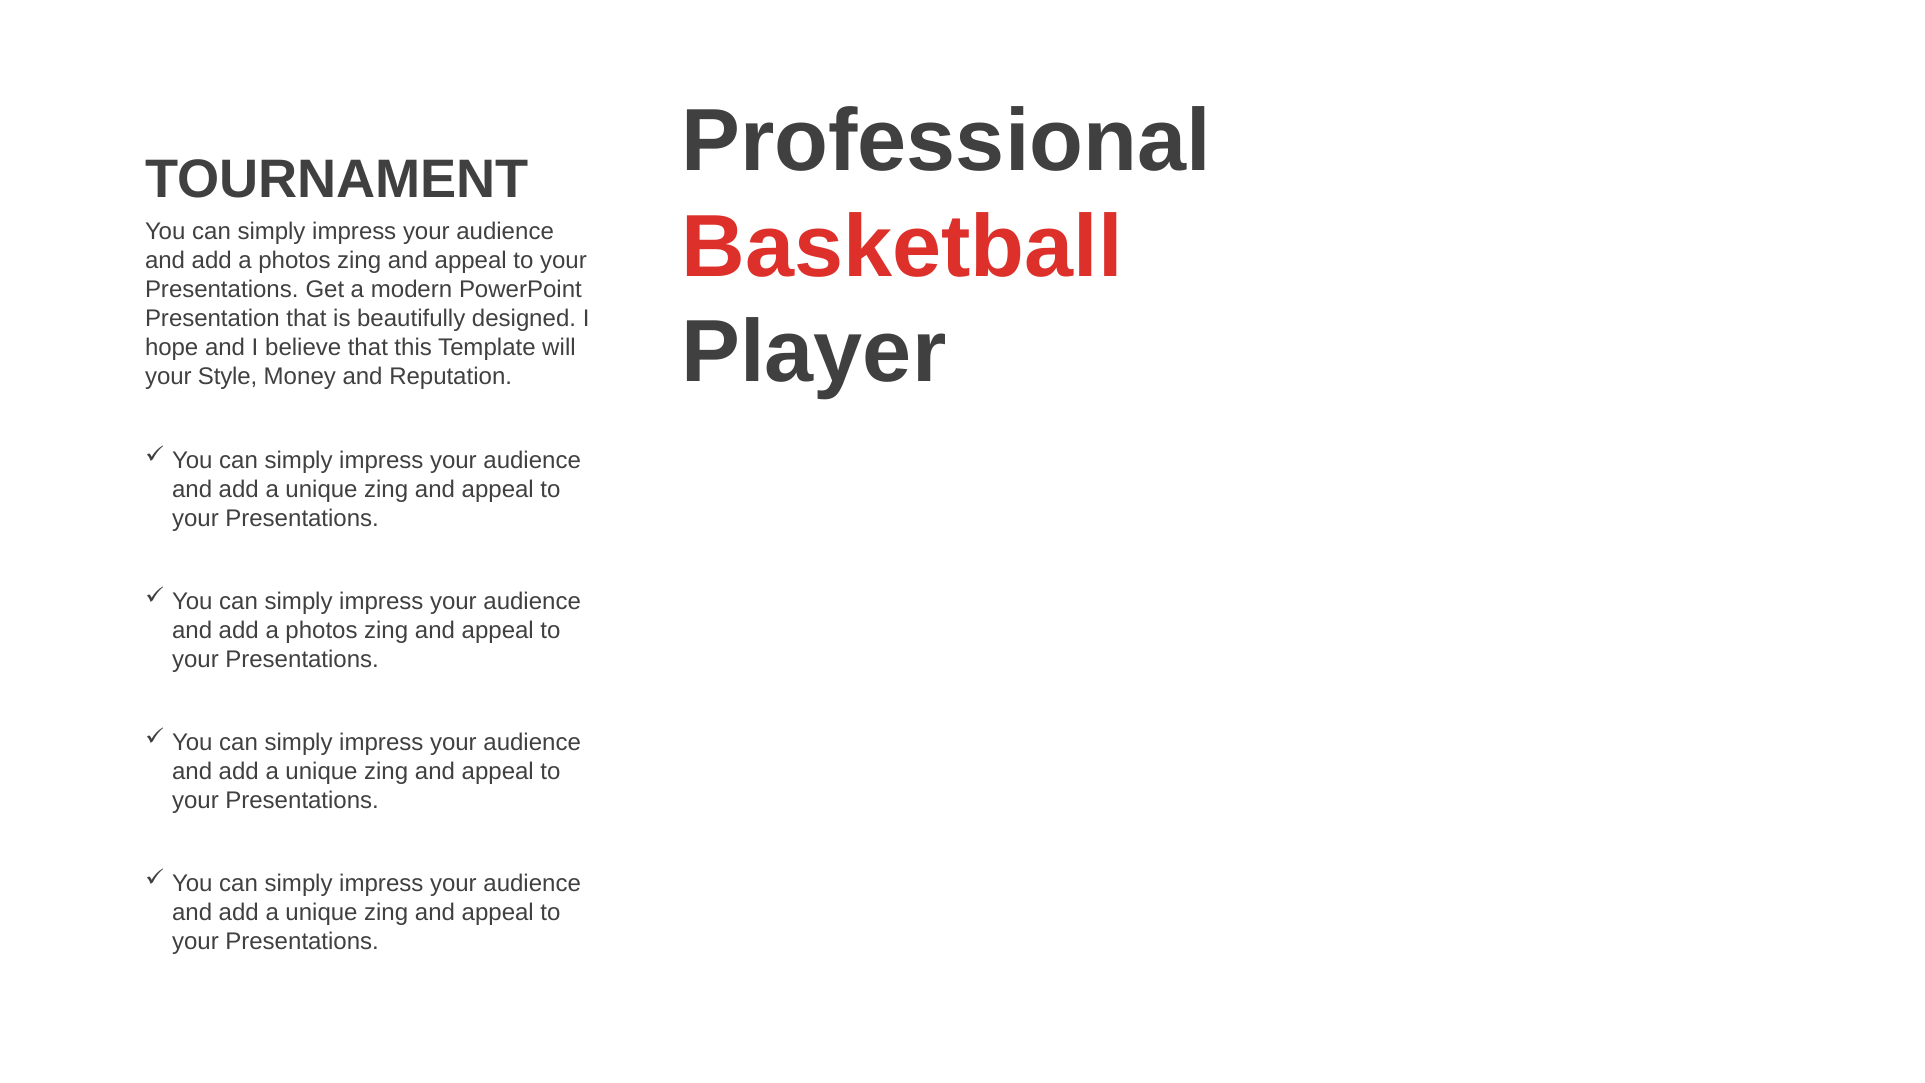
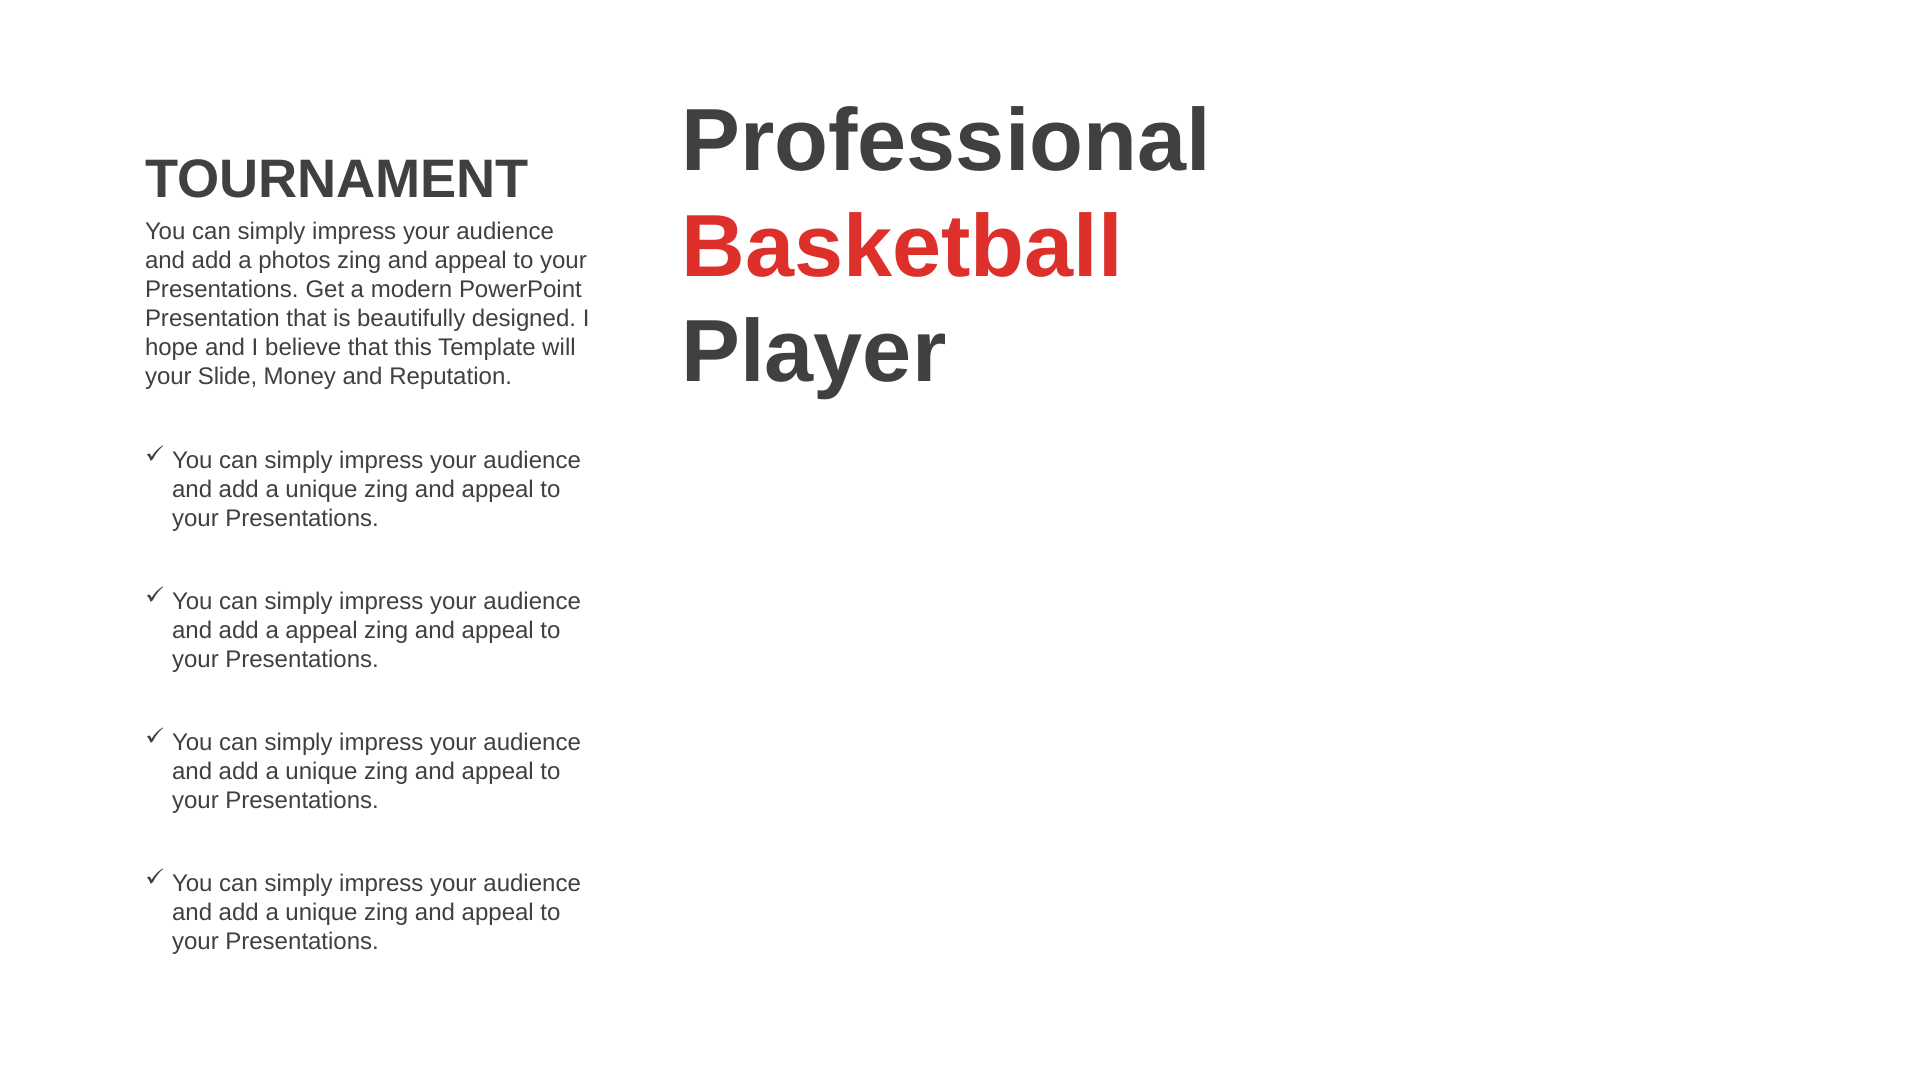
Style: Style -> Slide (228, 376)
photos: photos -> appeal (322, 630)
